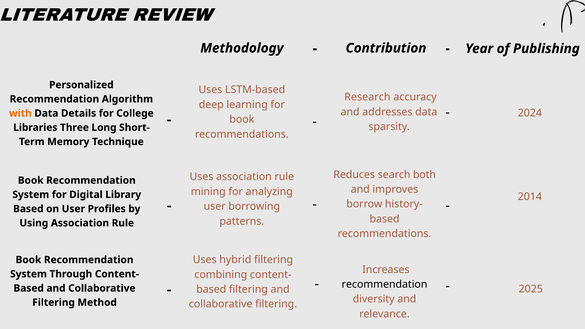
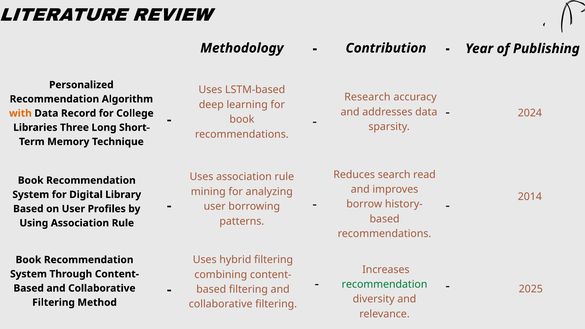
Details: Details -> Record (79, 113)
both: both -> read (424, 175)
recommendation colour: black -> green (385, 284)
